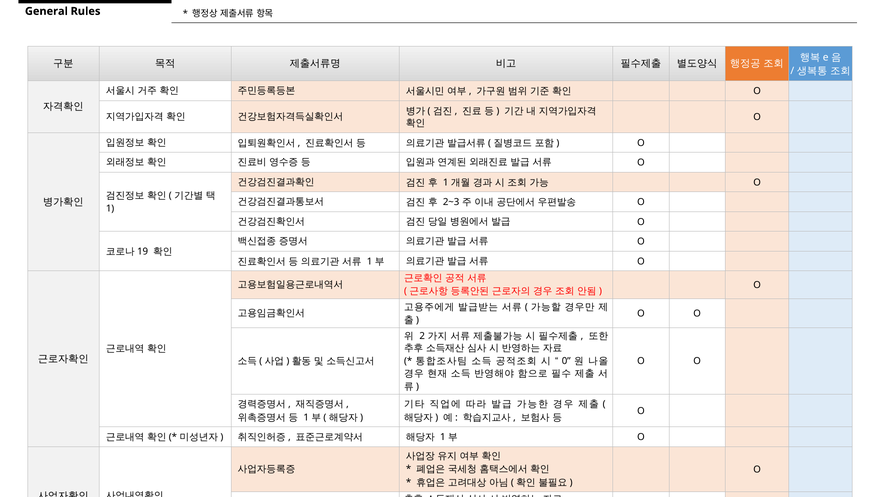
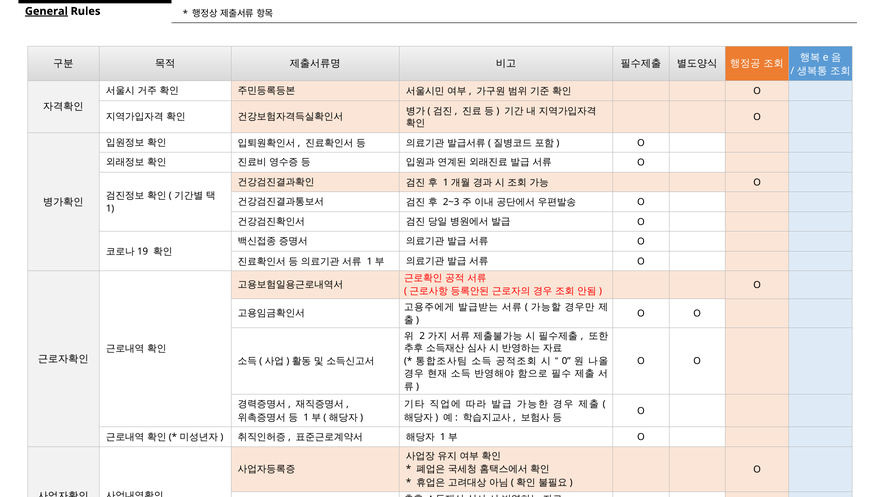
General underline: none -> present (46, 11)
